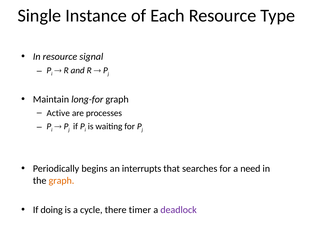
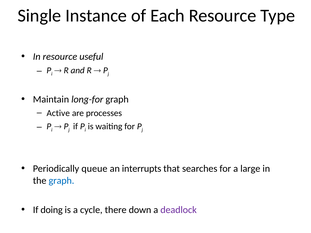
signal: signal -> useful (91, 57)
begins: begins -> queue (94, 169)
need: need -> large (250, 169)
graph colour: orange -> blue (61, 181)
timer: timer -> down (140, 210)
